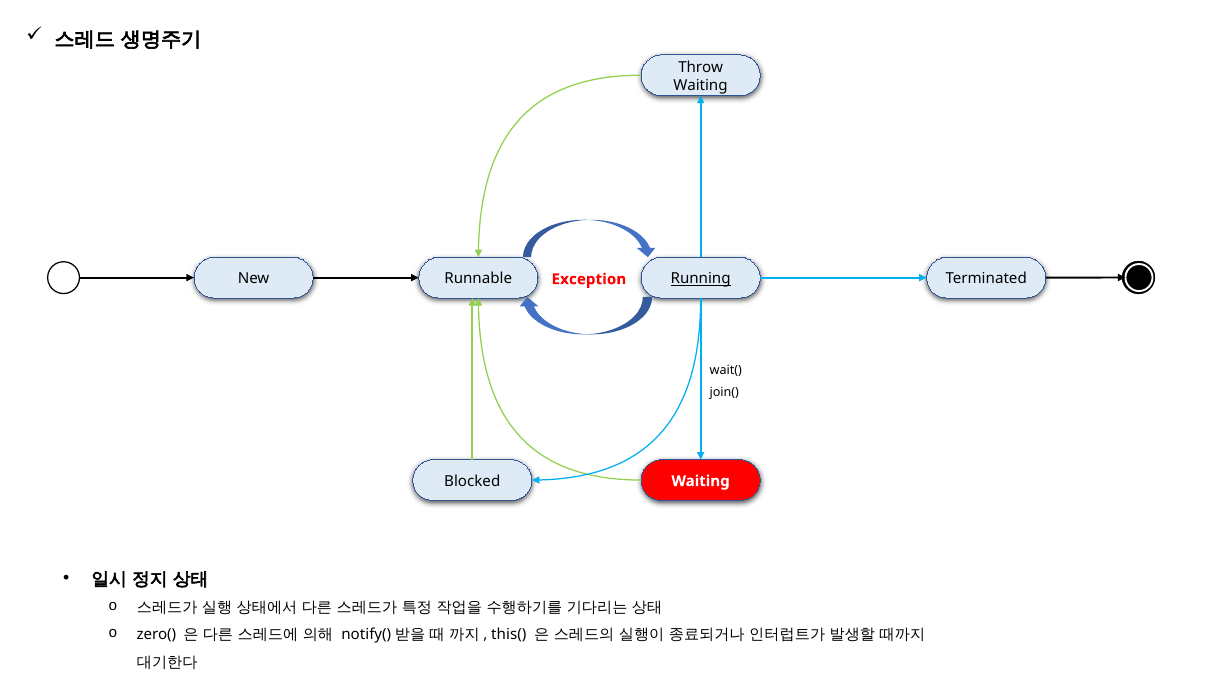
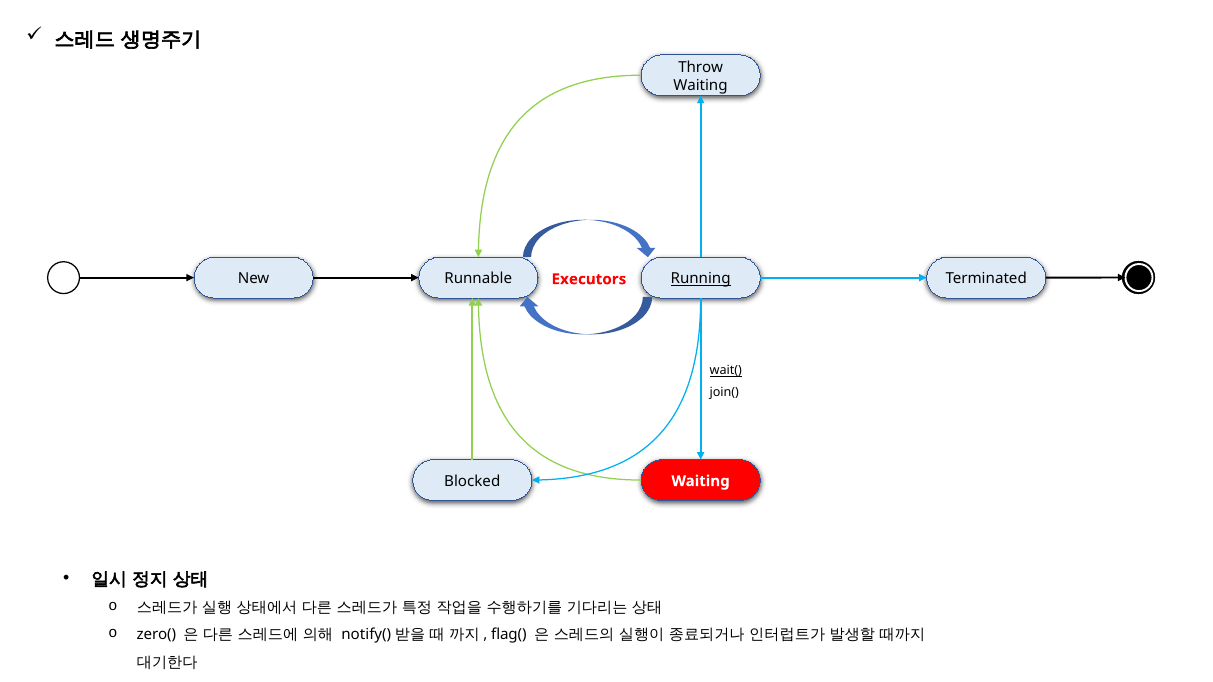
Exception: Exception -> Executors (589, 279)
wait( underline: none -> present (726, 371)
this(: this( -> flag( (509, 635)
